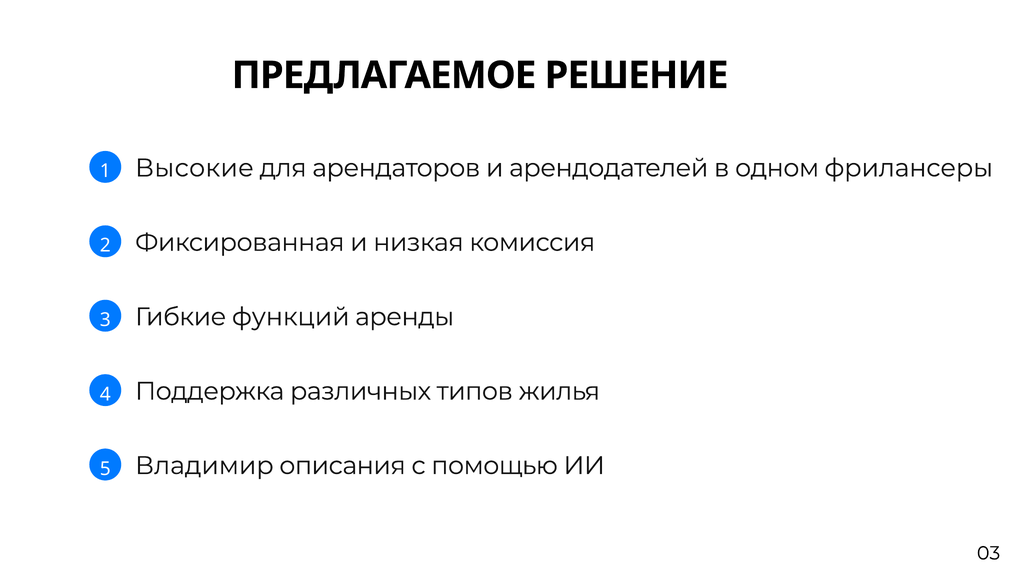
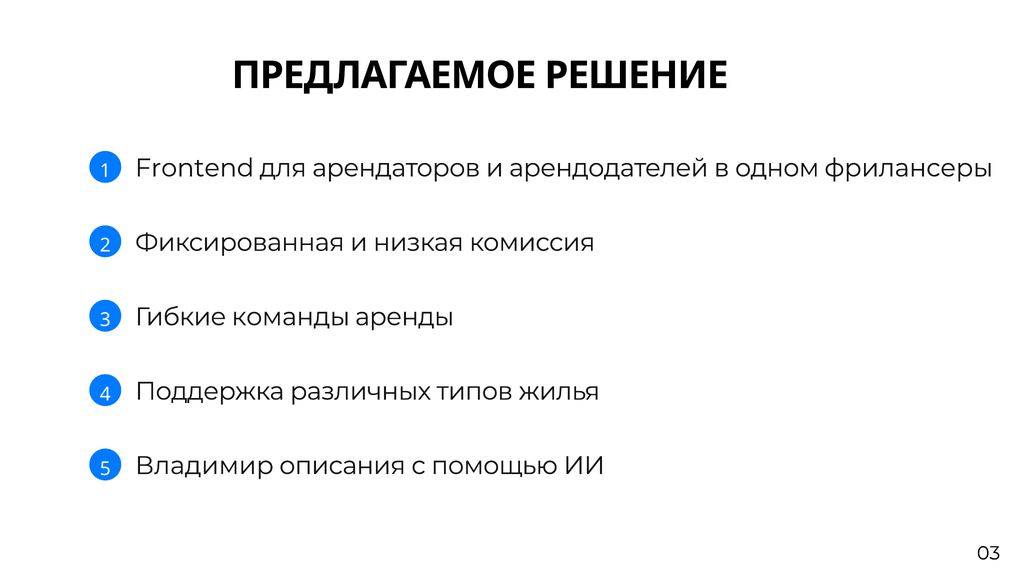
Высокие: Высокие -> Frontend (195, 168)
функций: функций -> команды (291, 317)
